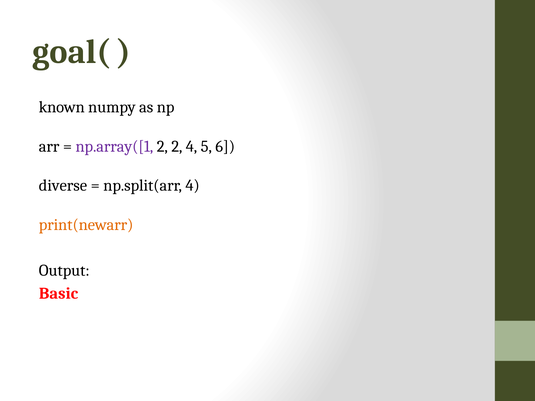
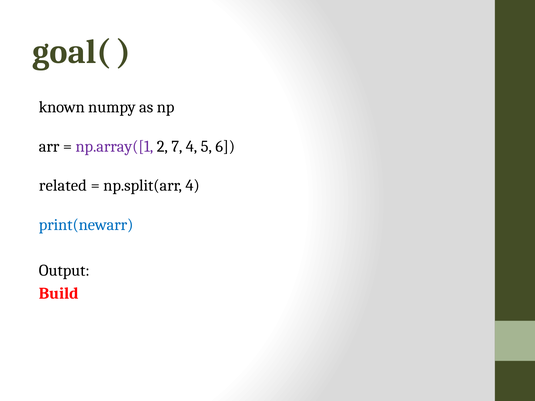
2 2: 2 -> 7 (177, 146)
diverse: diverse -> related (63, 186)
print(newarr colour: orange -> blue (86, 225)
Basic: Basic -> Build (59, 294)
